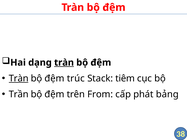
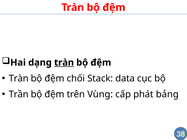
Tràn underline: present -> none (19, 79)
trúc: trúc -> chối (76, 79)
tiêm: tiêm -> data (125, 79)
From: From -> Vùng (100, 94)
